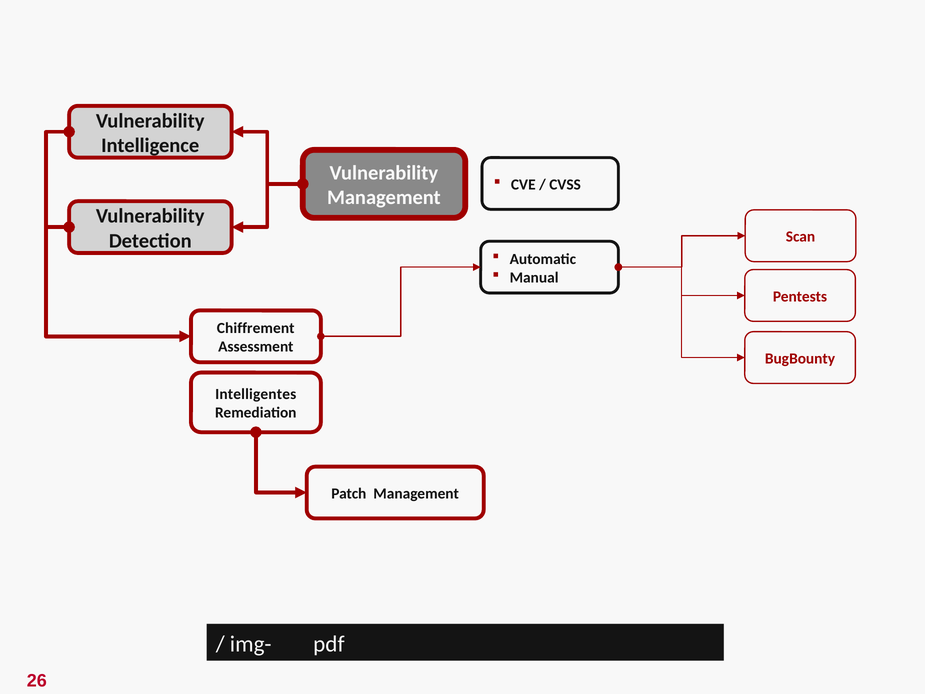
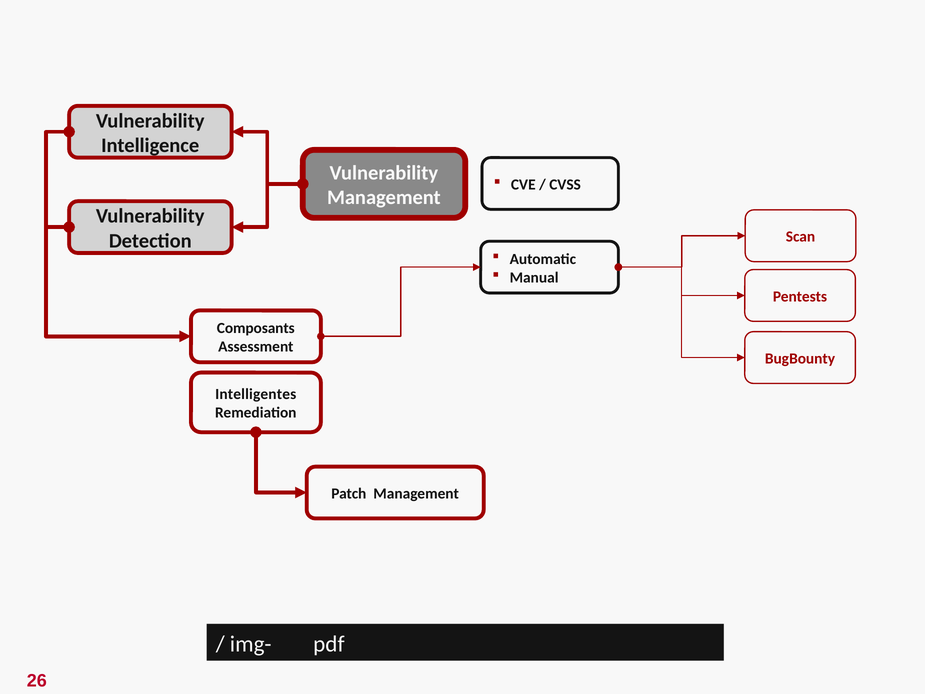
Chiffrement: Chiffrement -> Composants (256, 328)
